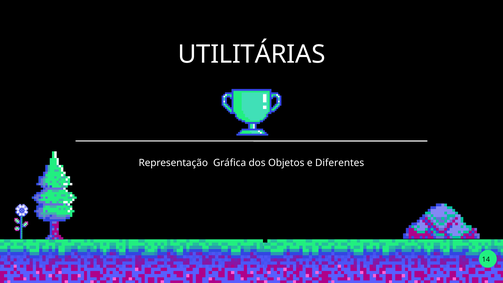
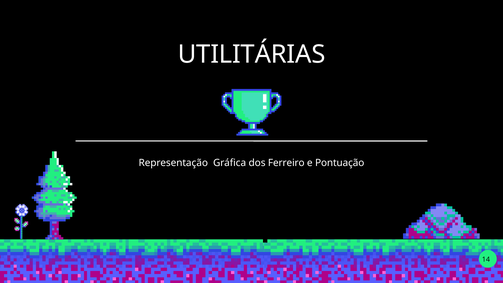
Objetos: Objetos -> Ferreiro (286, 163)
Diferentes: Diferentes -> Pontuação (340, 163)
